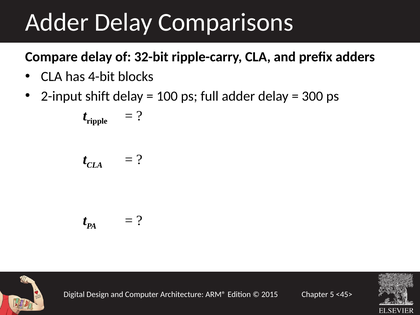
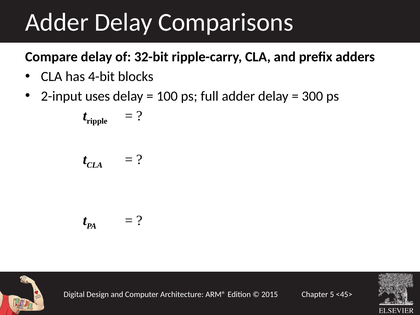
shift: shift -> uses (98, 96)
